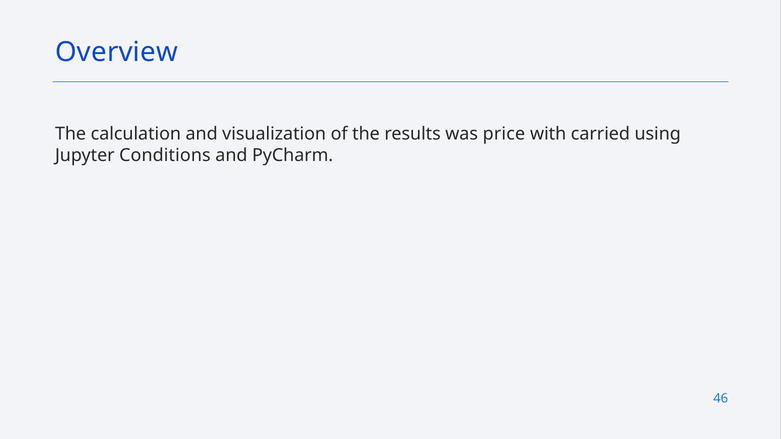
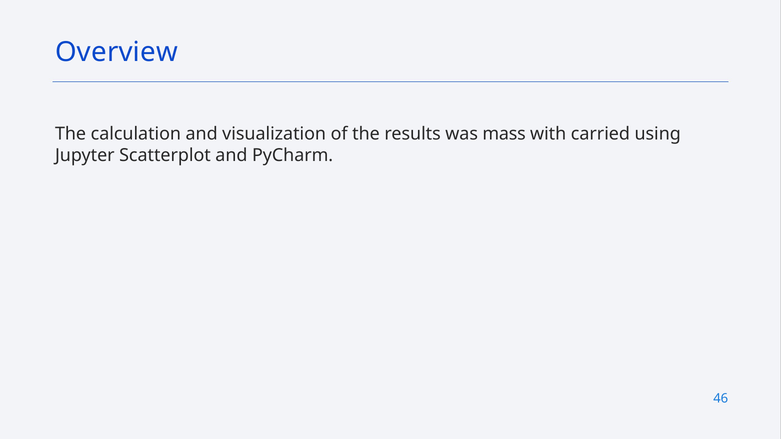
price: price -> mass (504, 134)
Conditions: Conditions -> Scatterplot (165, 155)
